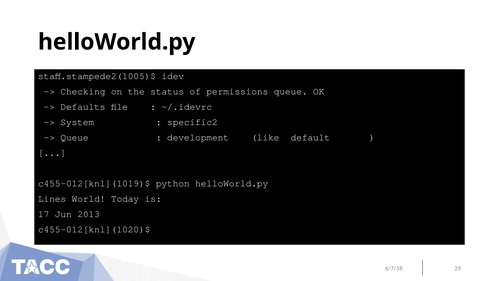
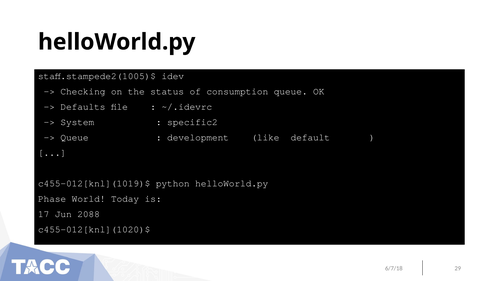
permissions: permissions -> consumption (237, 91)
Lines: Lines -> Phase (52, 199)
2013: 2013 -> 2088 (89, 214)
